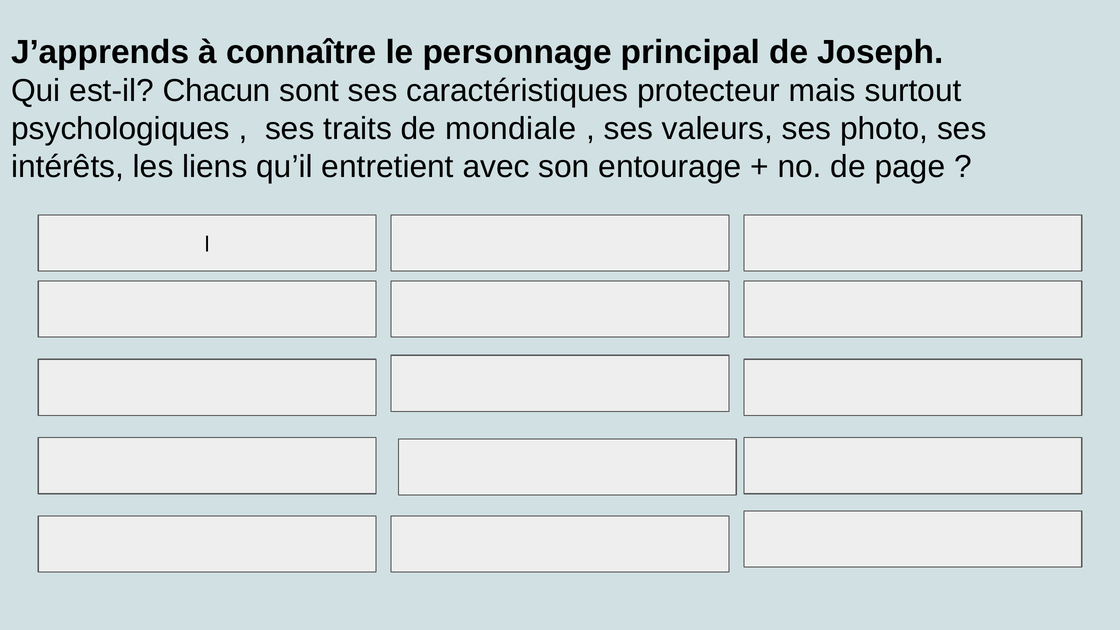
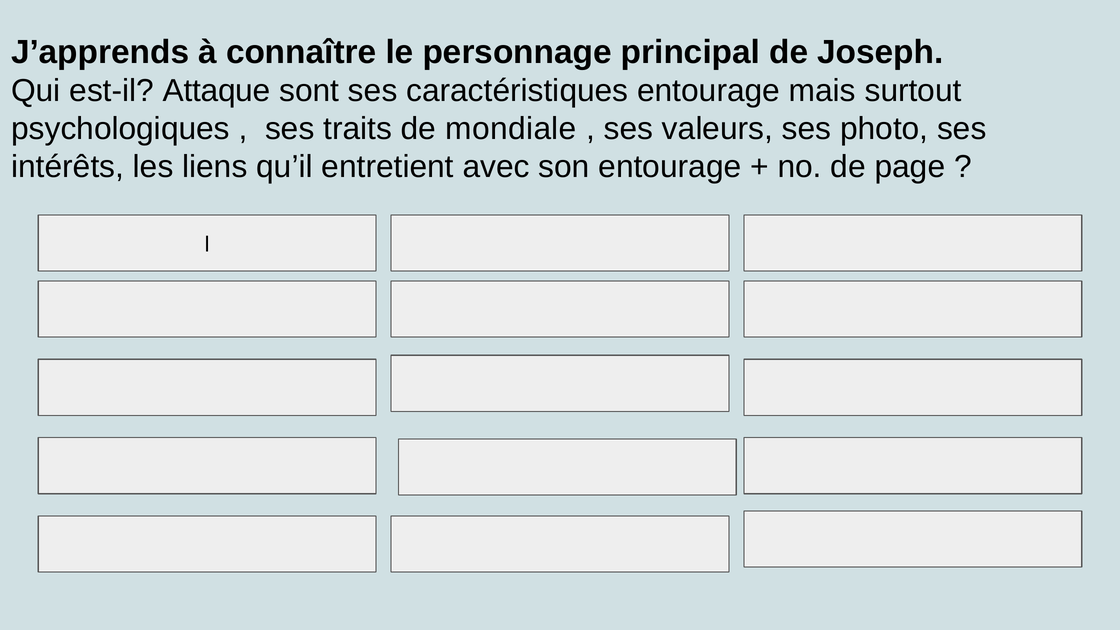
Chacun: Chacun -> Attaque (217, 91)
caractéristiques protecteur: protecteur -> entourage (709, 91)
